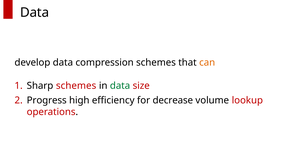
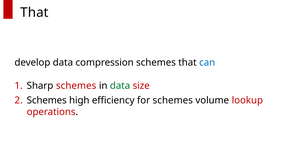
Data: Data -> That (34, 12)
can colour: orange -> blue (207, 62)
Progress: Progress -> Schemes (47, 100)
for decrease: decrease -> schemes (173, 100)
